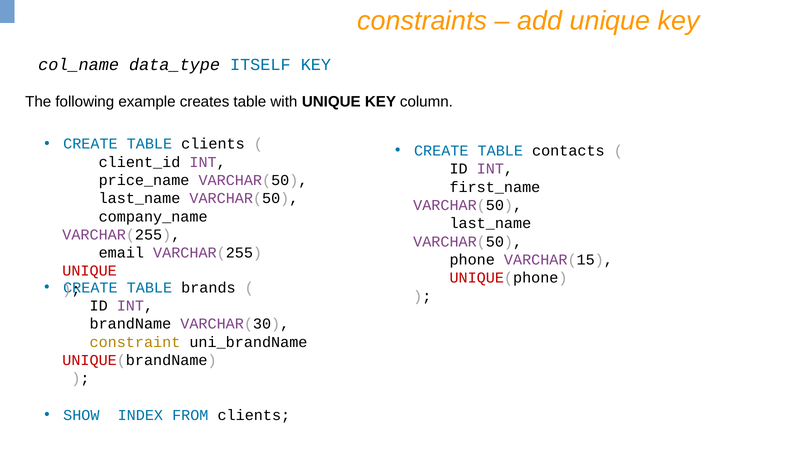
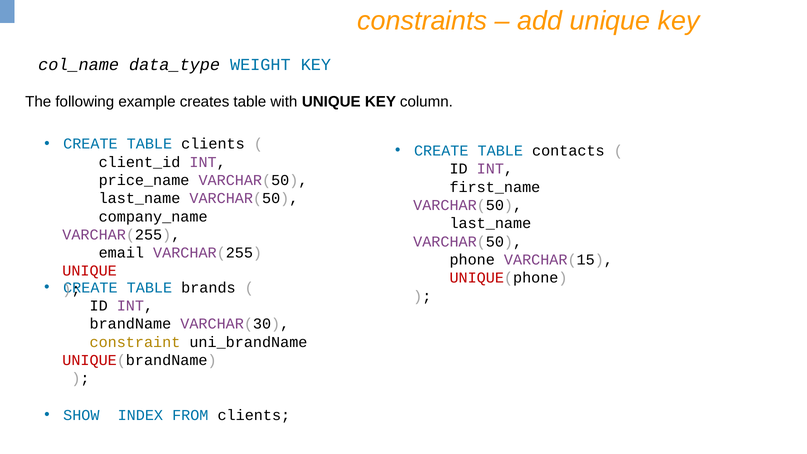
ITSELF: ITSELF -> WEIGHT (260, 65)
